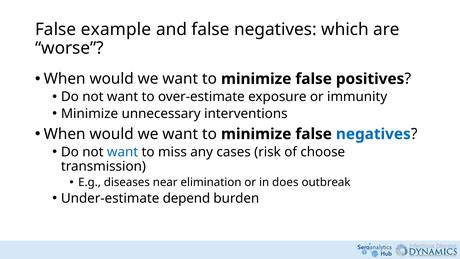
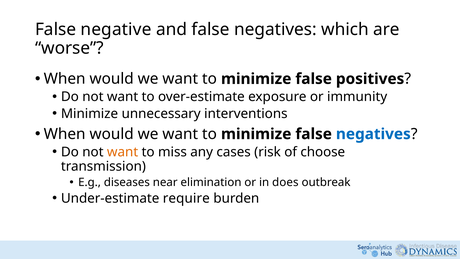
example: example -> negative (116, 29)
want colour: blue -> orange (123, 152)
depend: depend -> require (186, 198)
